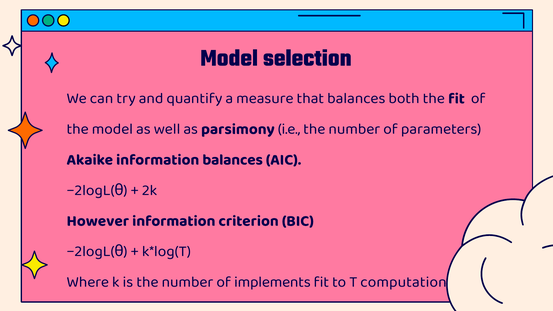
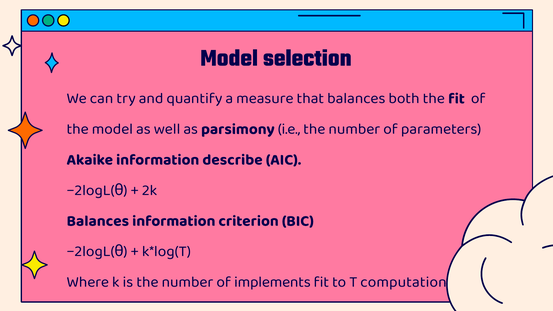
information balances: balances -> describe (233, 159)
However: However -> Balances (98, 221)
